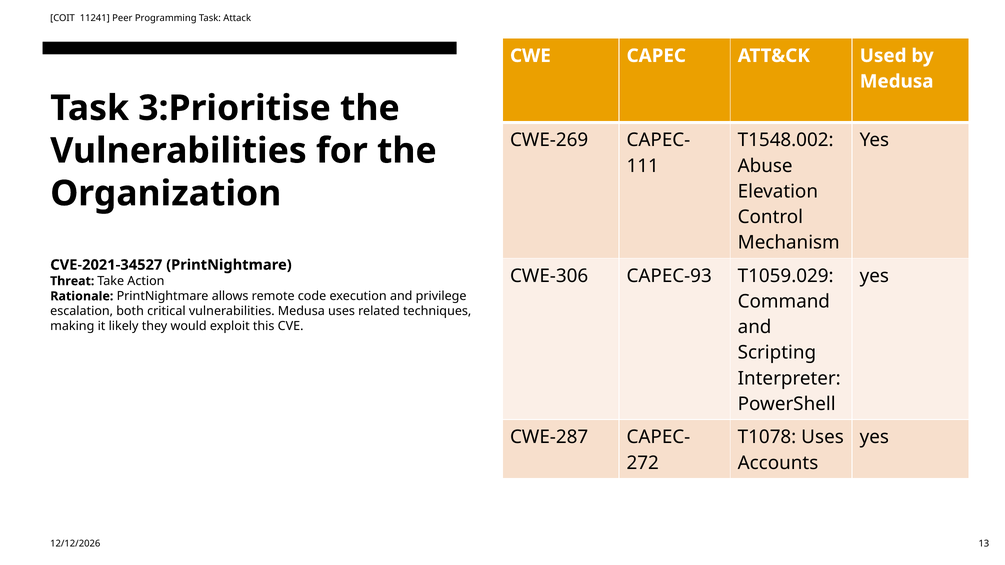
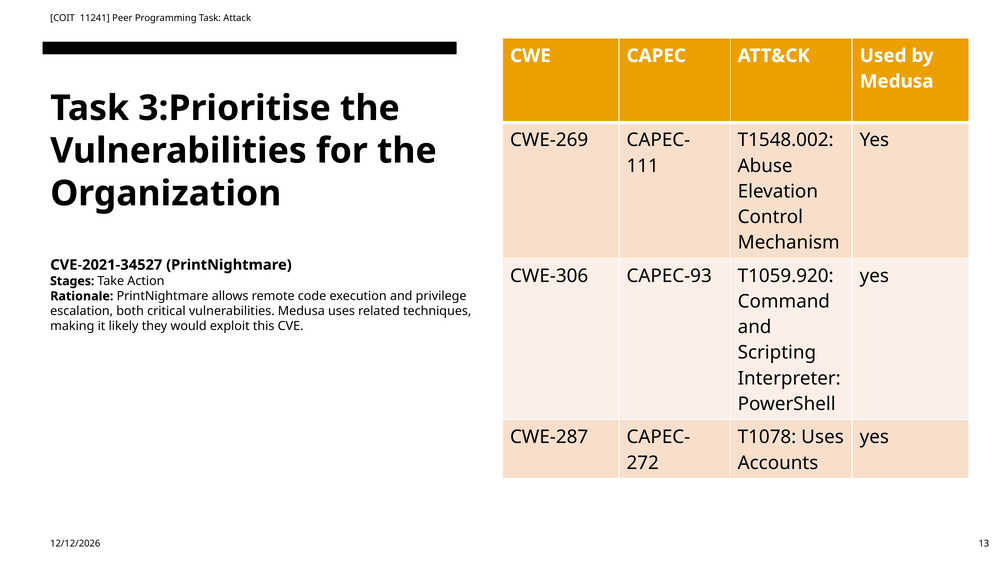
T1059.029: T1059.029 -> T1059.920 (786, 276)
Threat: Threat -> Stages (72, 281)
